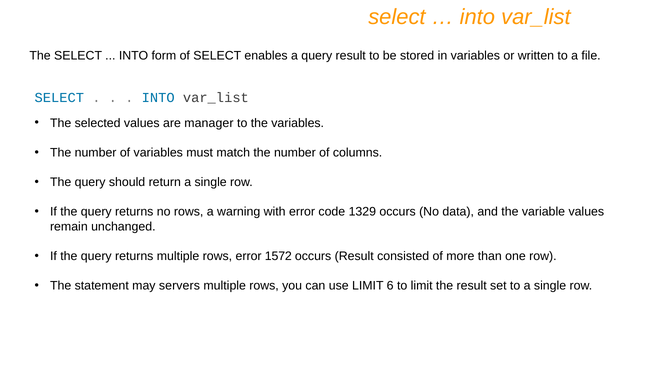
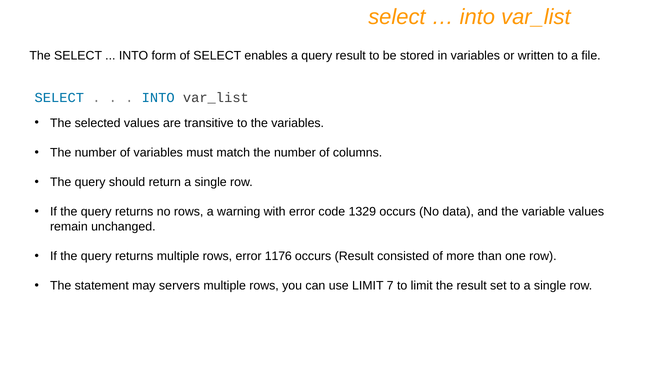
manager: manager -> transitive (209, 123)
1572: 1572 -> 1176 (278, 256)
6: 6 -> 7 (390, 286)
